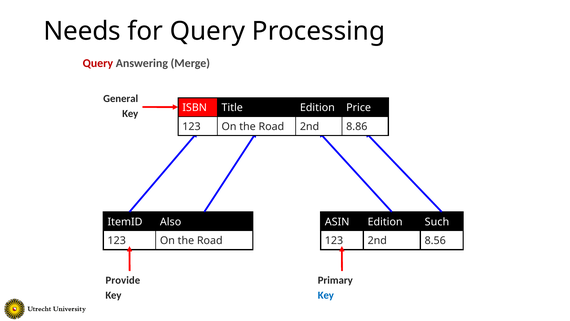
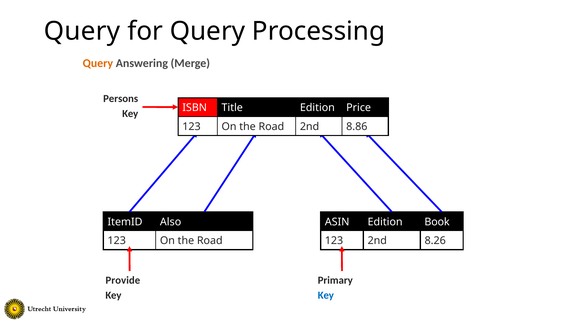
Needs: Needs -> Query (82, 31)
Query colour: red -> orange (98, 63)
General: General -> Persons (121, 98)
Such: Such -> Book (437, 222)
8.56: 8.56 -> 8.26 (435, 241)
